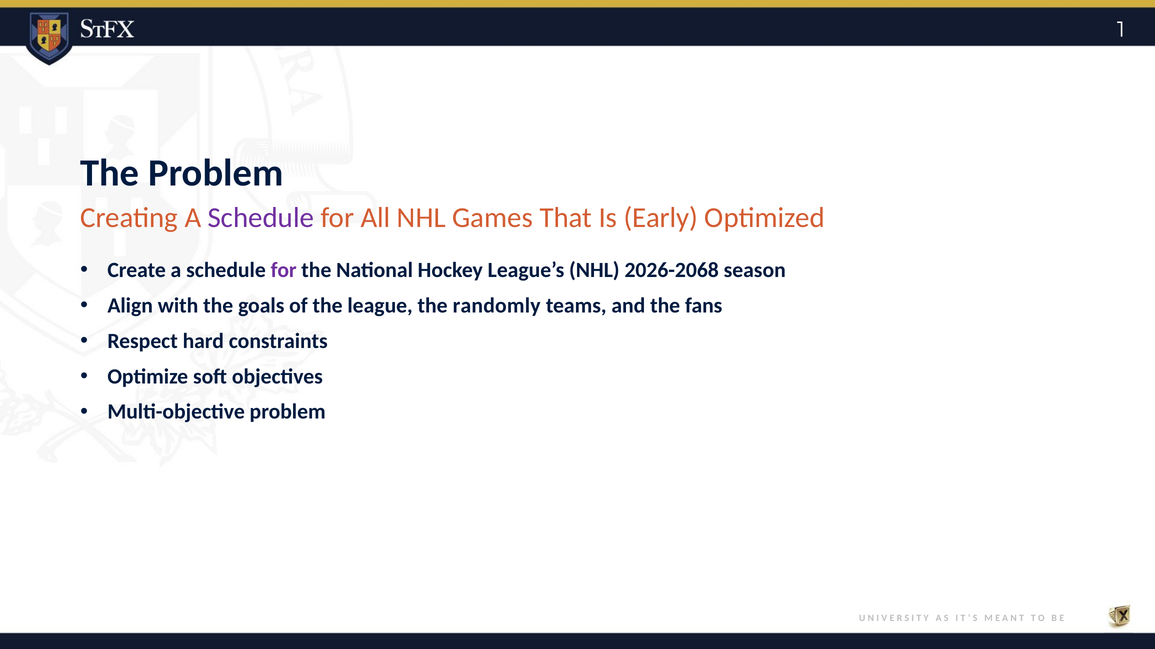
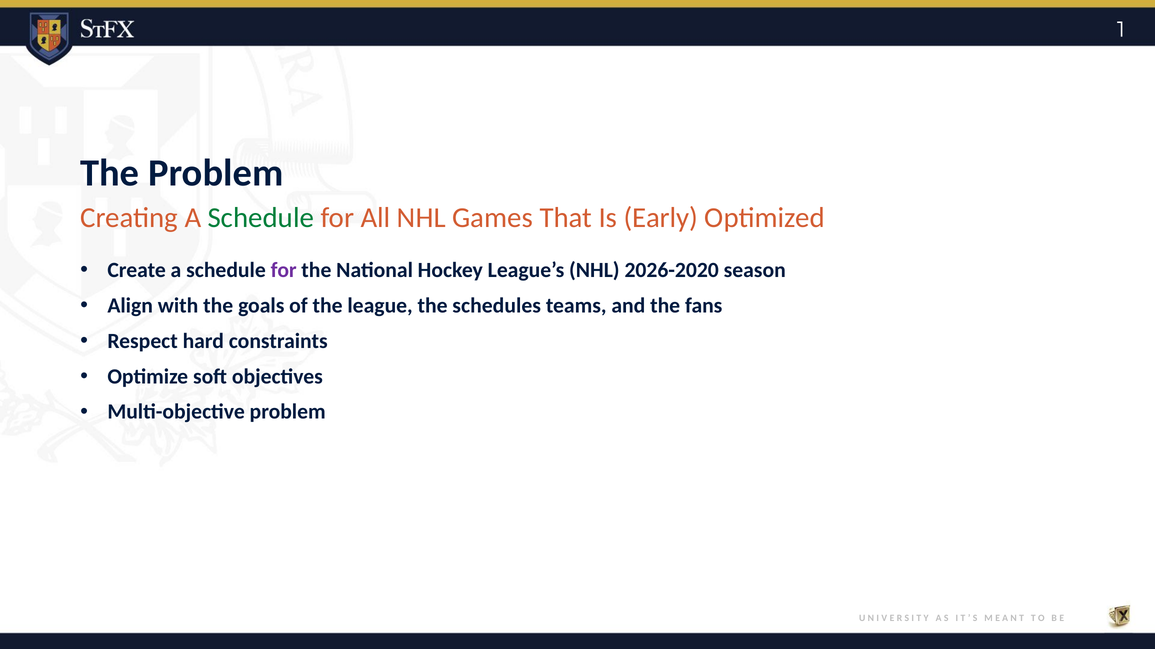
Schedule colour: purple -> green (261, 218)
2026-2068: 2026-2068 -> 2026-2020 (672, 270)
randomly: randomly -> schedules (497, 306)
